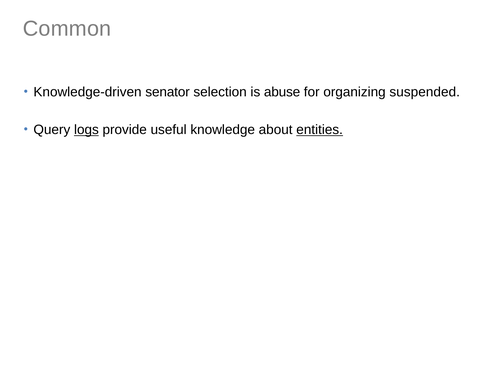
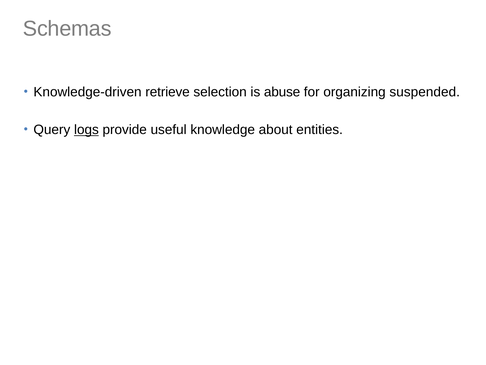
Common: Common -> Schemas (67, 29)
senator: senator -> retrieve (168, 92)
entities underline: present -> none (320, 130)
